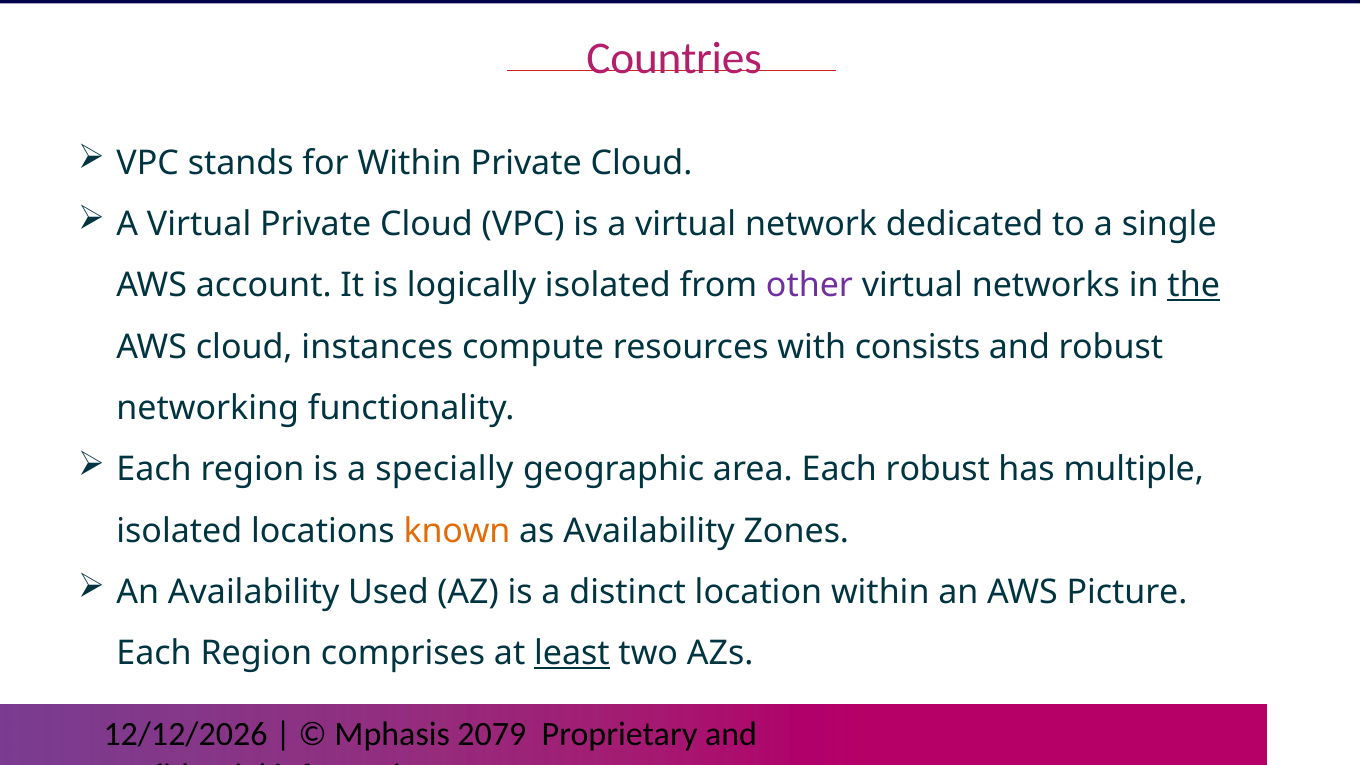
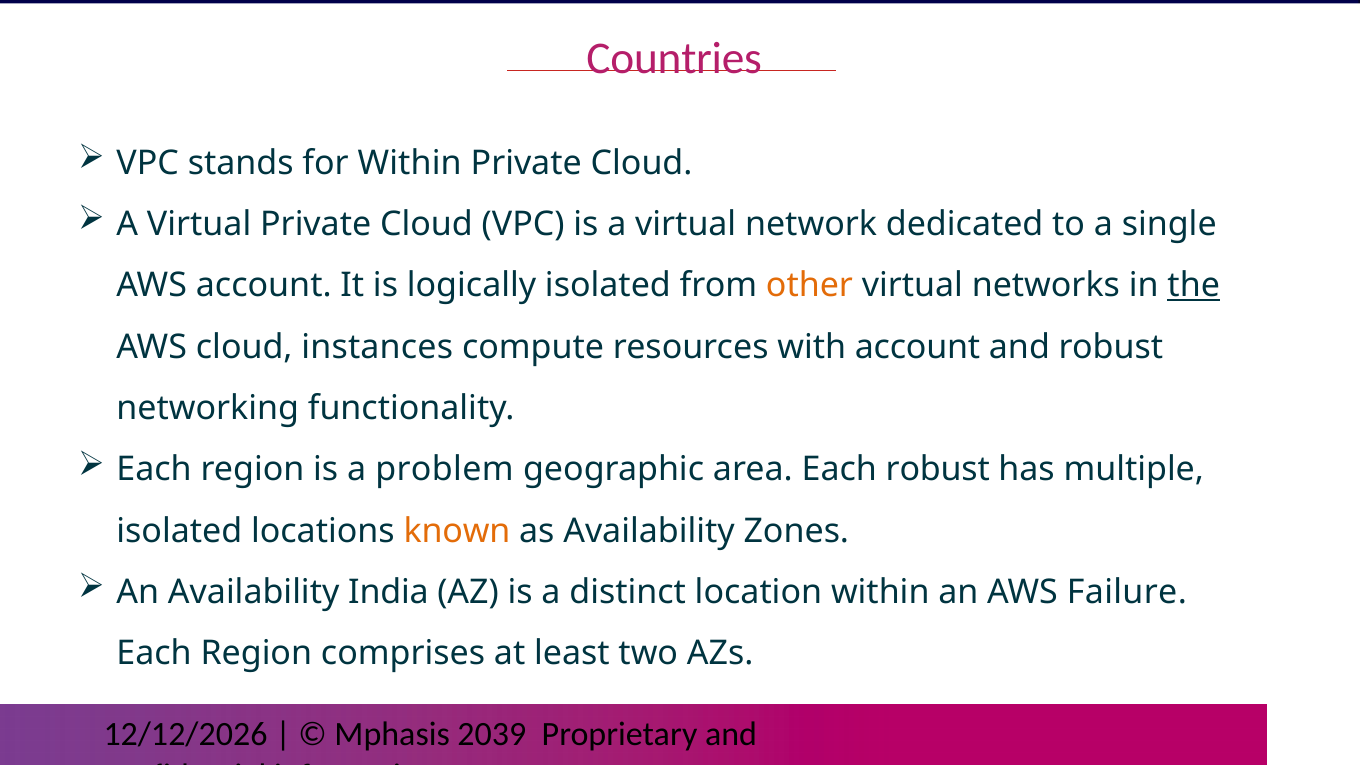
other colour: purple -> orange (809, 286)
with consists: consists -> account (918, 347)
specially: specially -> problem (444, 470)
Used: Used -> India (388, 592)
Picture: Picture -> Failure (1127, 592)
least underline: present -> none (572, 654)
2079: 2079 -> 2039 (492, 734)
